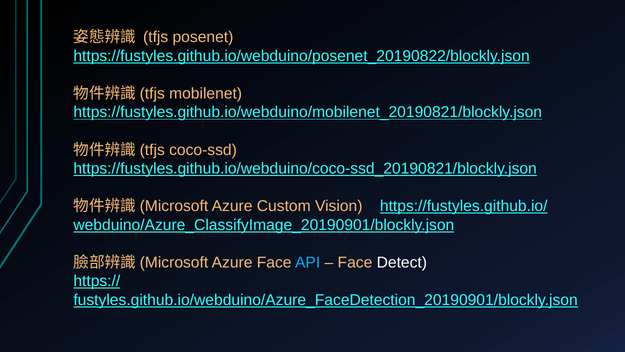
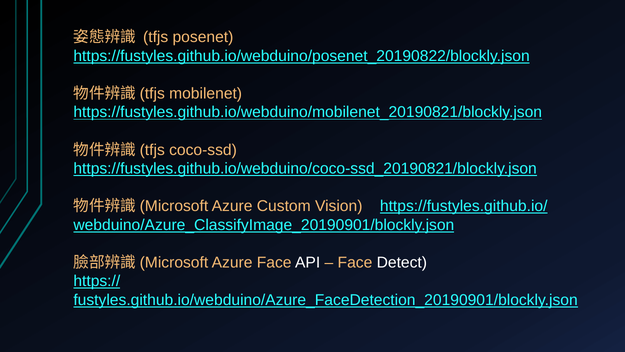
API colour: light blue -> white (308, 262)
